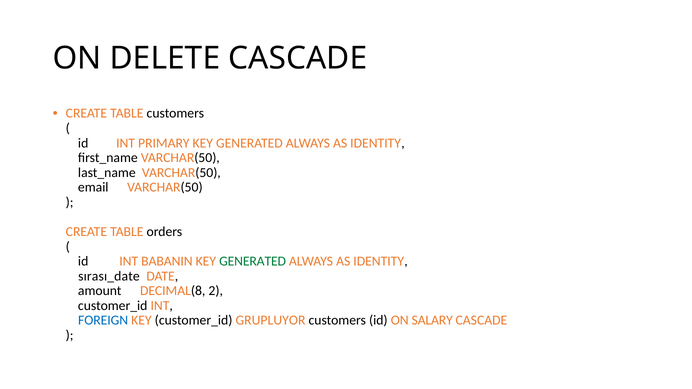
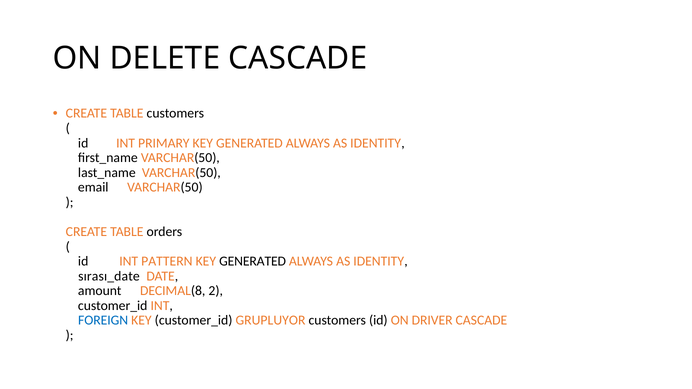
BABANIN: BABANIN -> PATTERN (167, 261)
GENERATED colour: green -> black (253, 261)
SALARY: SALARY -> DRIVER (432, 321)
